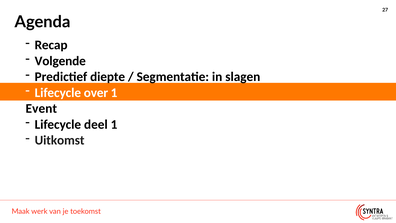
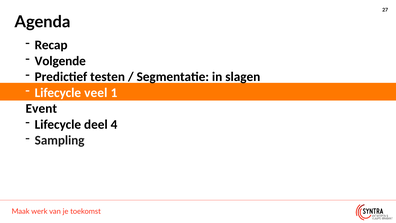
diepte: diepte -> testen (108, 77)
over: over -> veel (96, 93)
deel 1: 1 -> 4 (114, 124)
Uitkomst: Uitkomst -> Sampling (60, 140)
